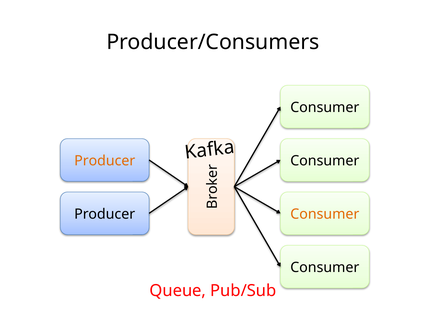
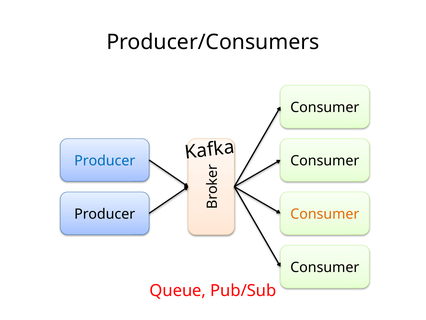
Producer colour: orange -> blue (105, 161)
